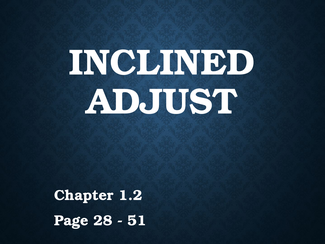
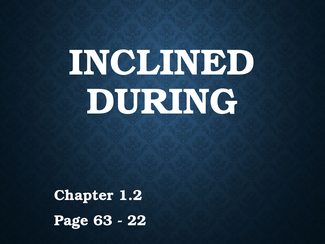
ADJUST: ADJUST -> DURING (162, 102)
28: 28 -> 63 (103, 220)
51: 51 -> 22 (137, 220)
